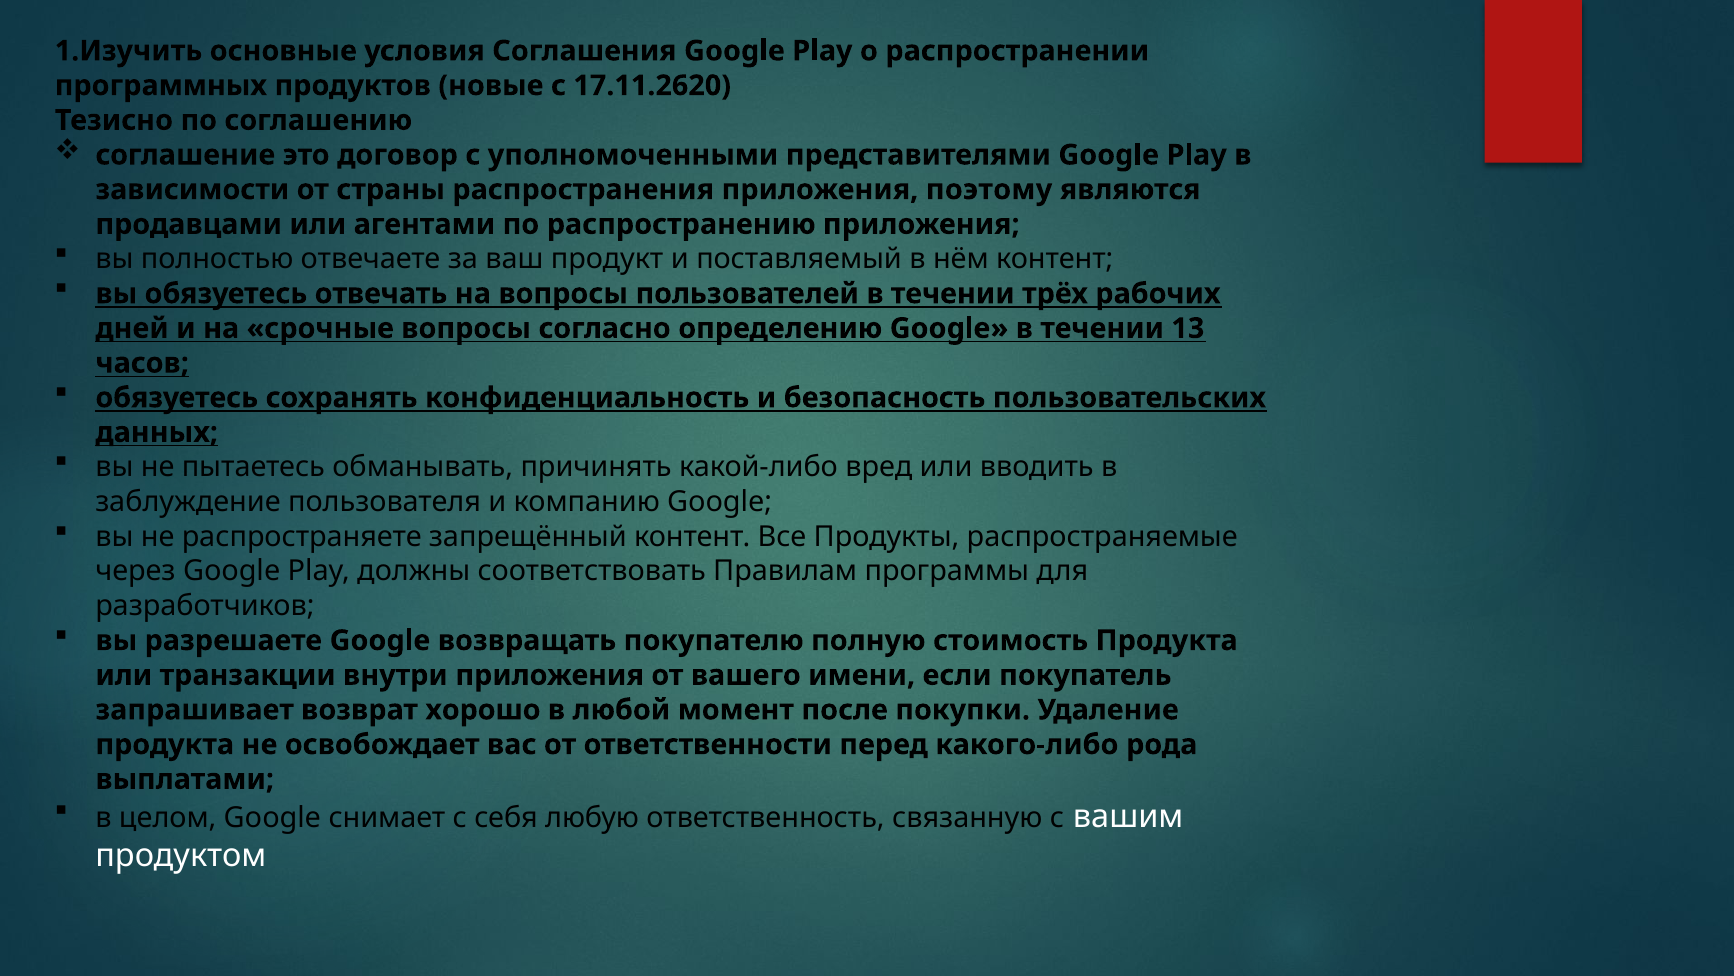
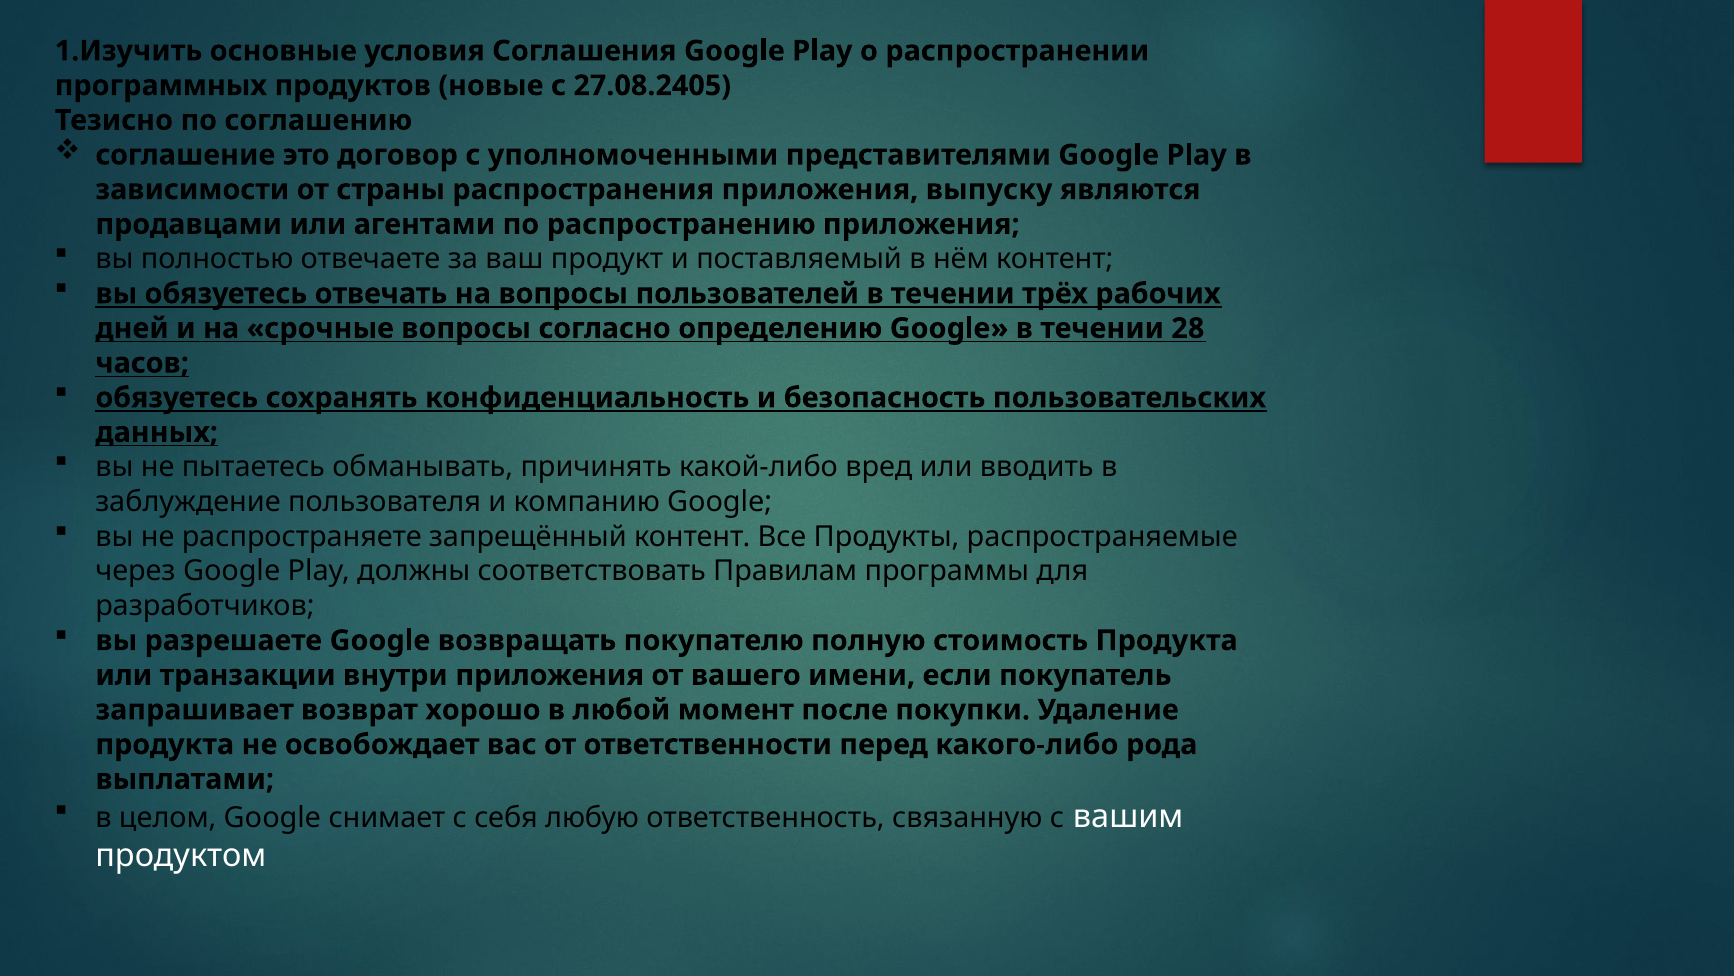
17.11.2620: 17.11.2620 -> 27.08.2405 (652, 86)
поэтому: поэтому -> выпуску (989, 190)
13: 13 -> 28 (1188, 328)
